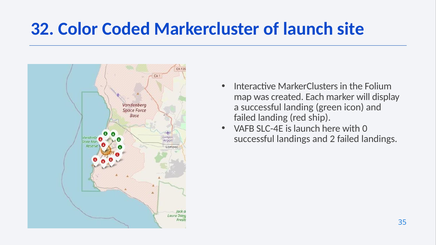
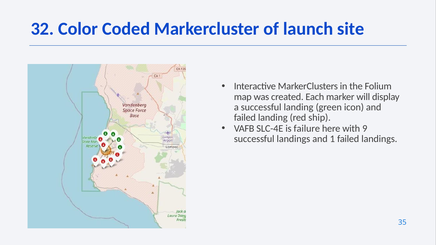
is launch: launch -> failure (307, 129)
0: 0 -> 9 (365, 129)
2: 2 -> 1 (332, 139)
